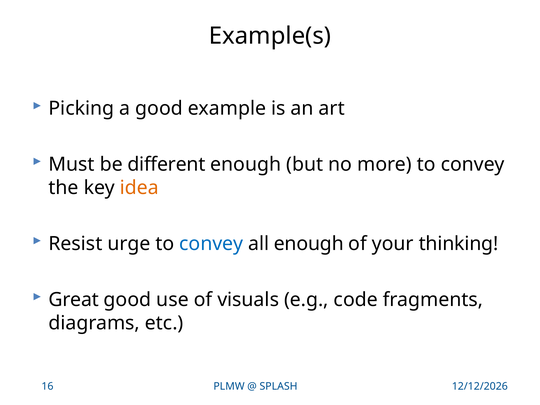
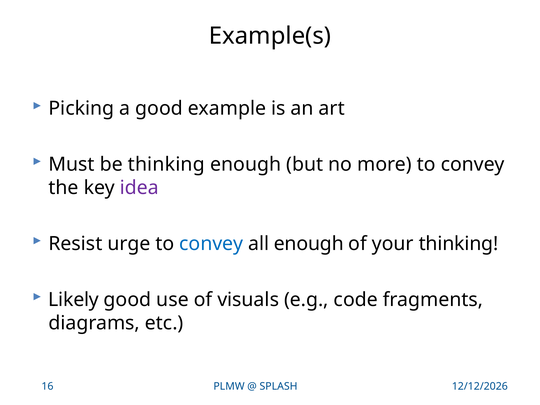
be different: different -> thinking (166, 164)
idea colour: orange -> purple (139, 188)
Great: Great -> Likely (74, 300)
